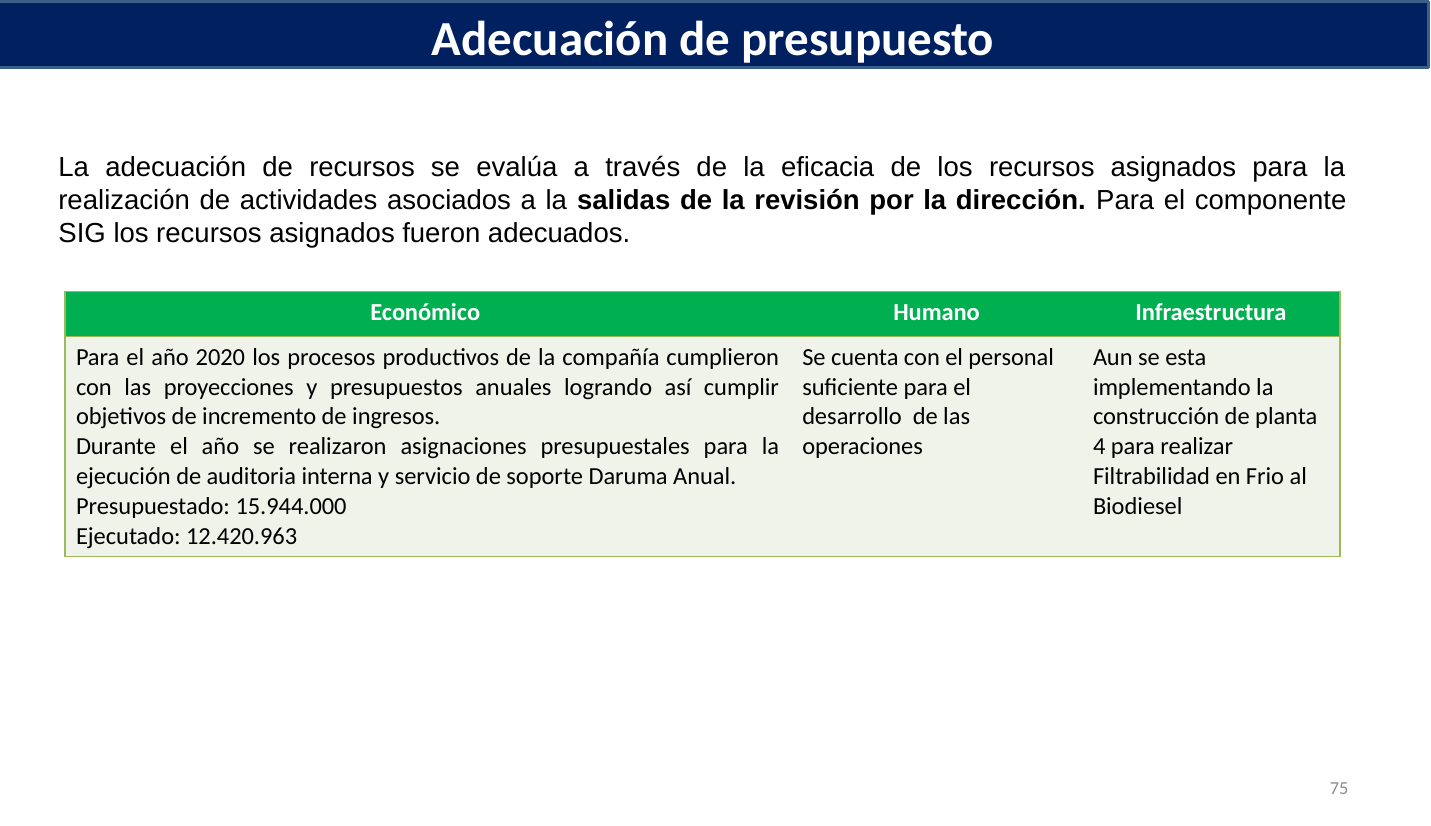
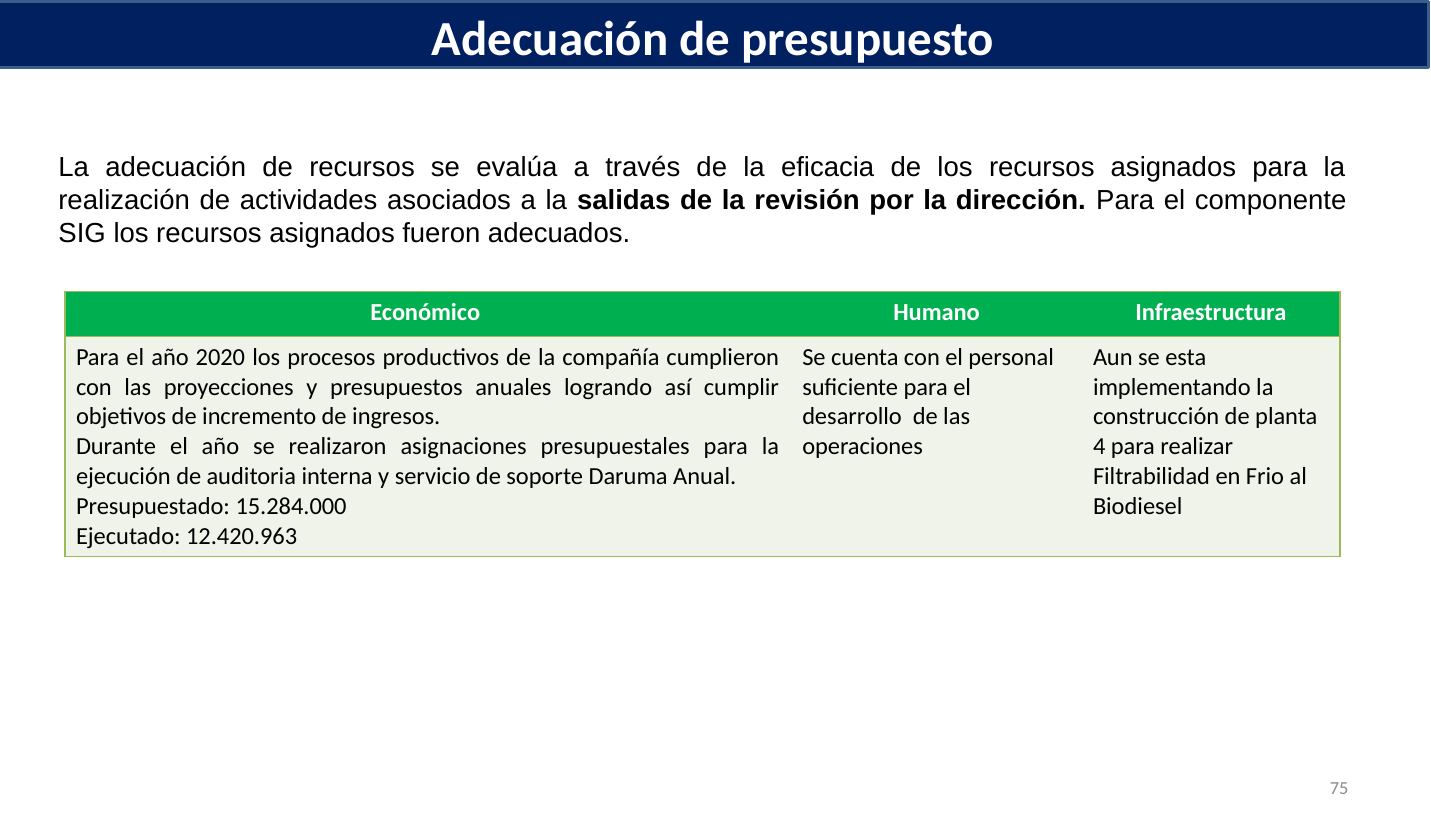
15.944.000: 15.944.000 -> 15.284.000 (291, 507)
